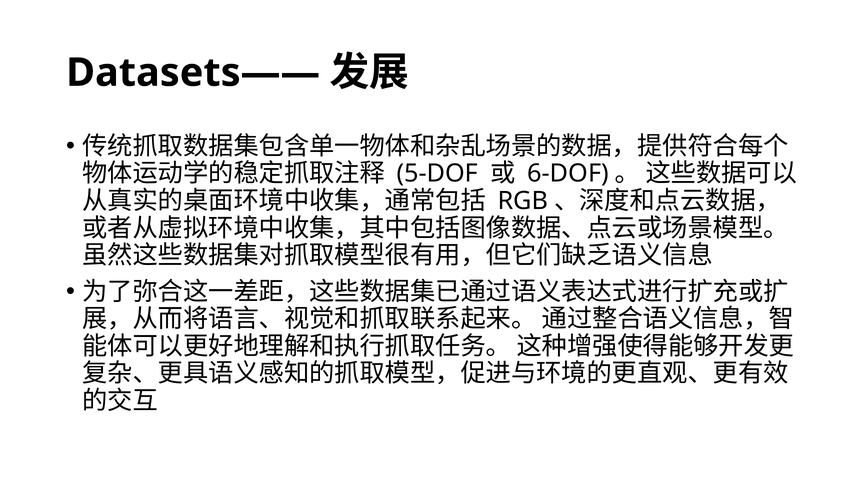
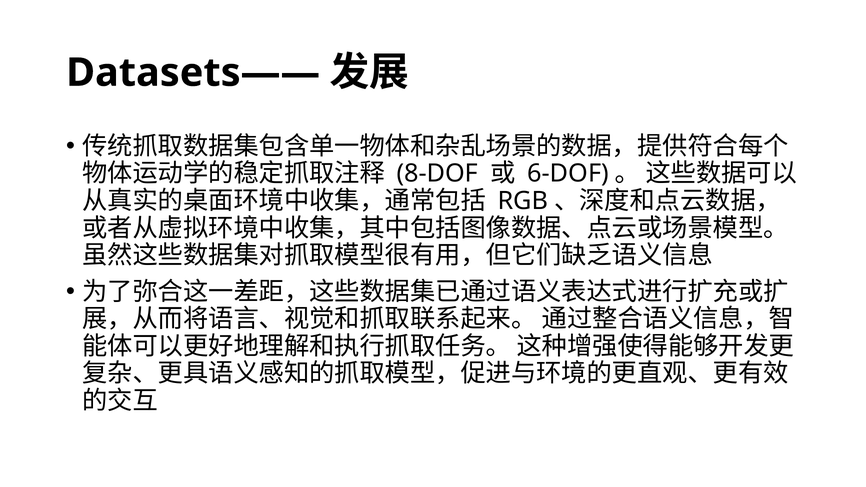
5-DOF: 5-DOF -> 8-DOF (437, 174)
